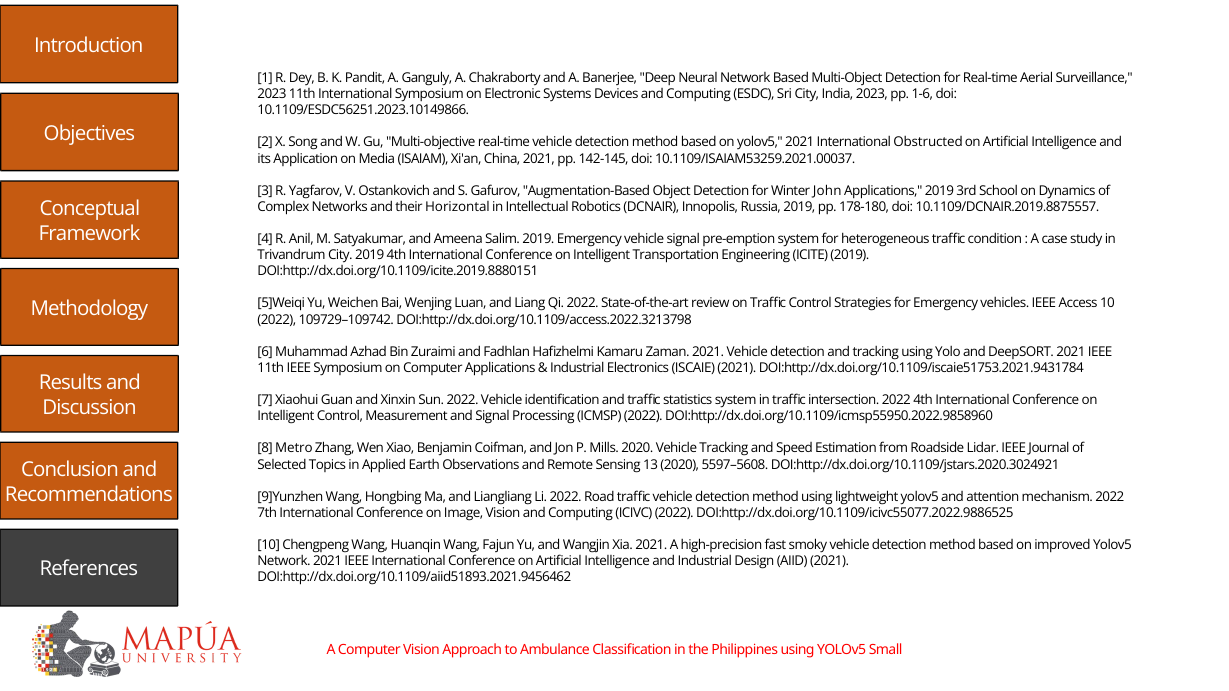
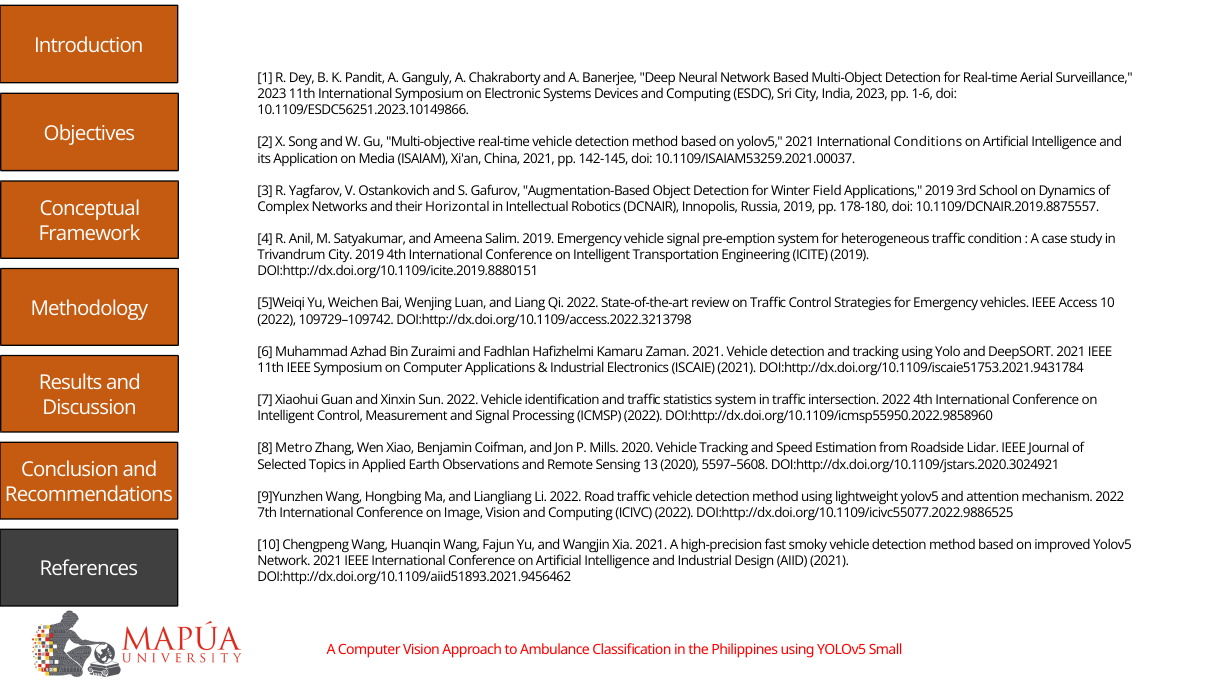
Obstructed: Obstructed -> Conditions (928, 143)
John: John -> Field (827, 191)
